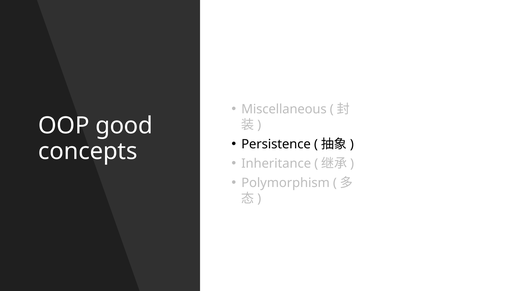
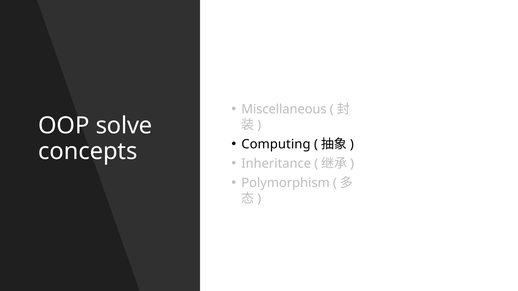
good: good -> solve (124, 126)
Persistence: Persistence -> Computing (276, 144)
